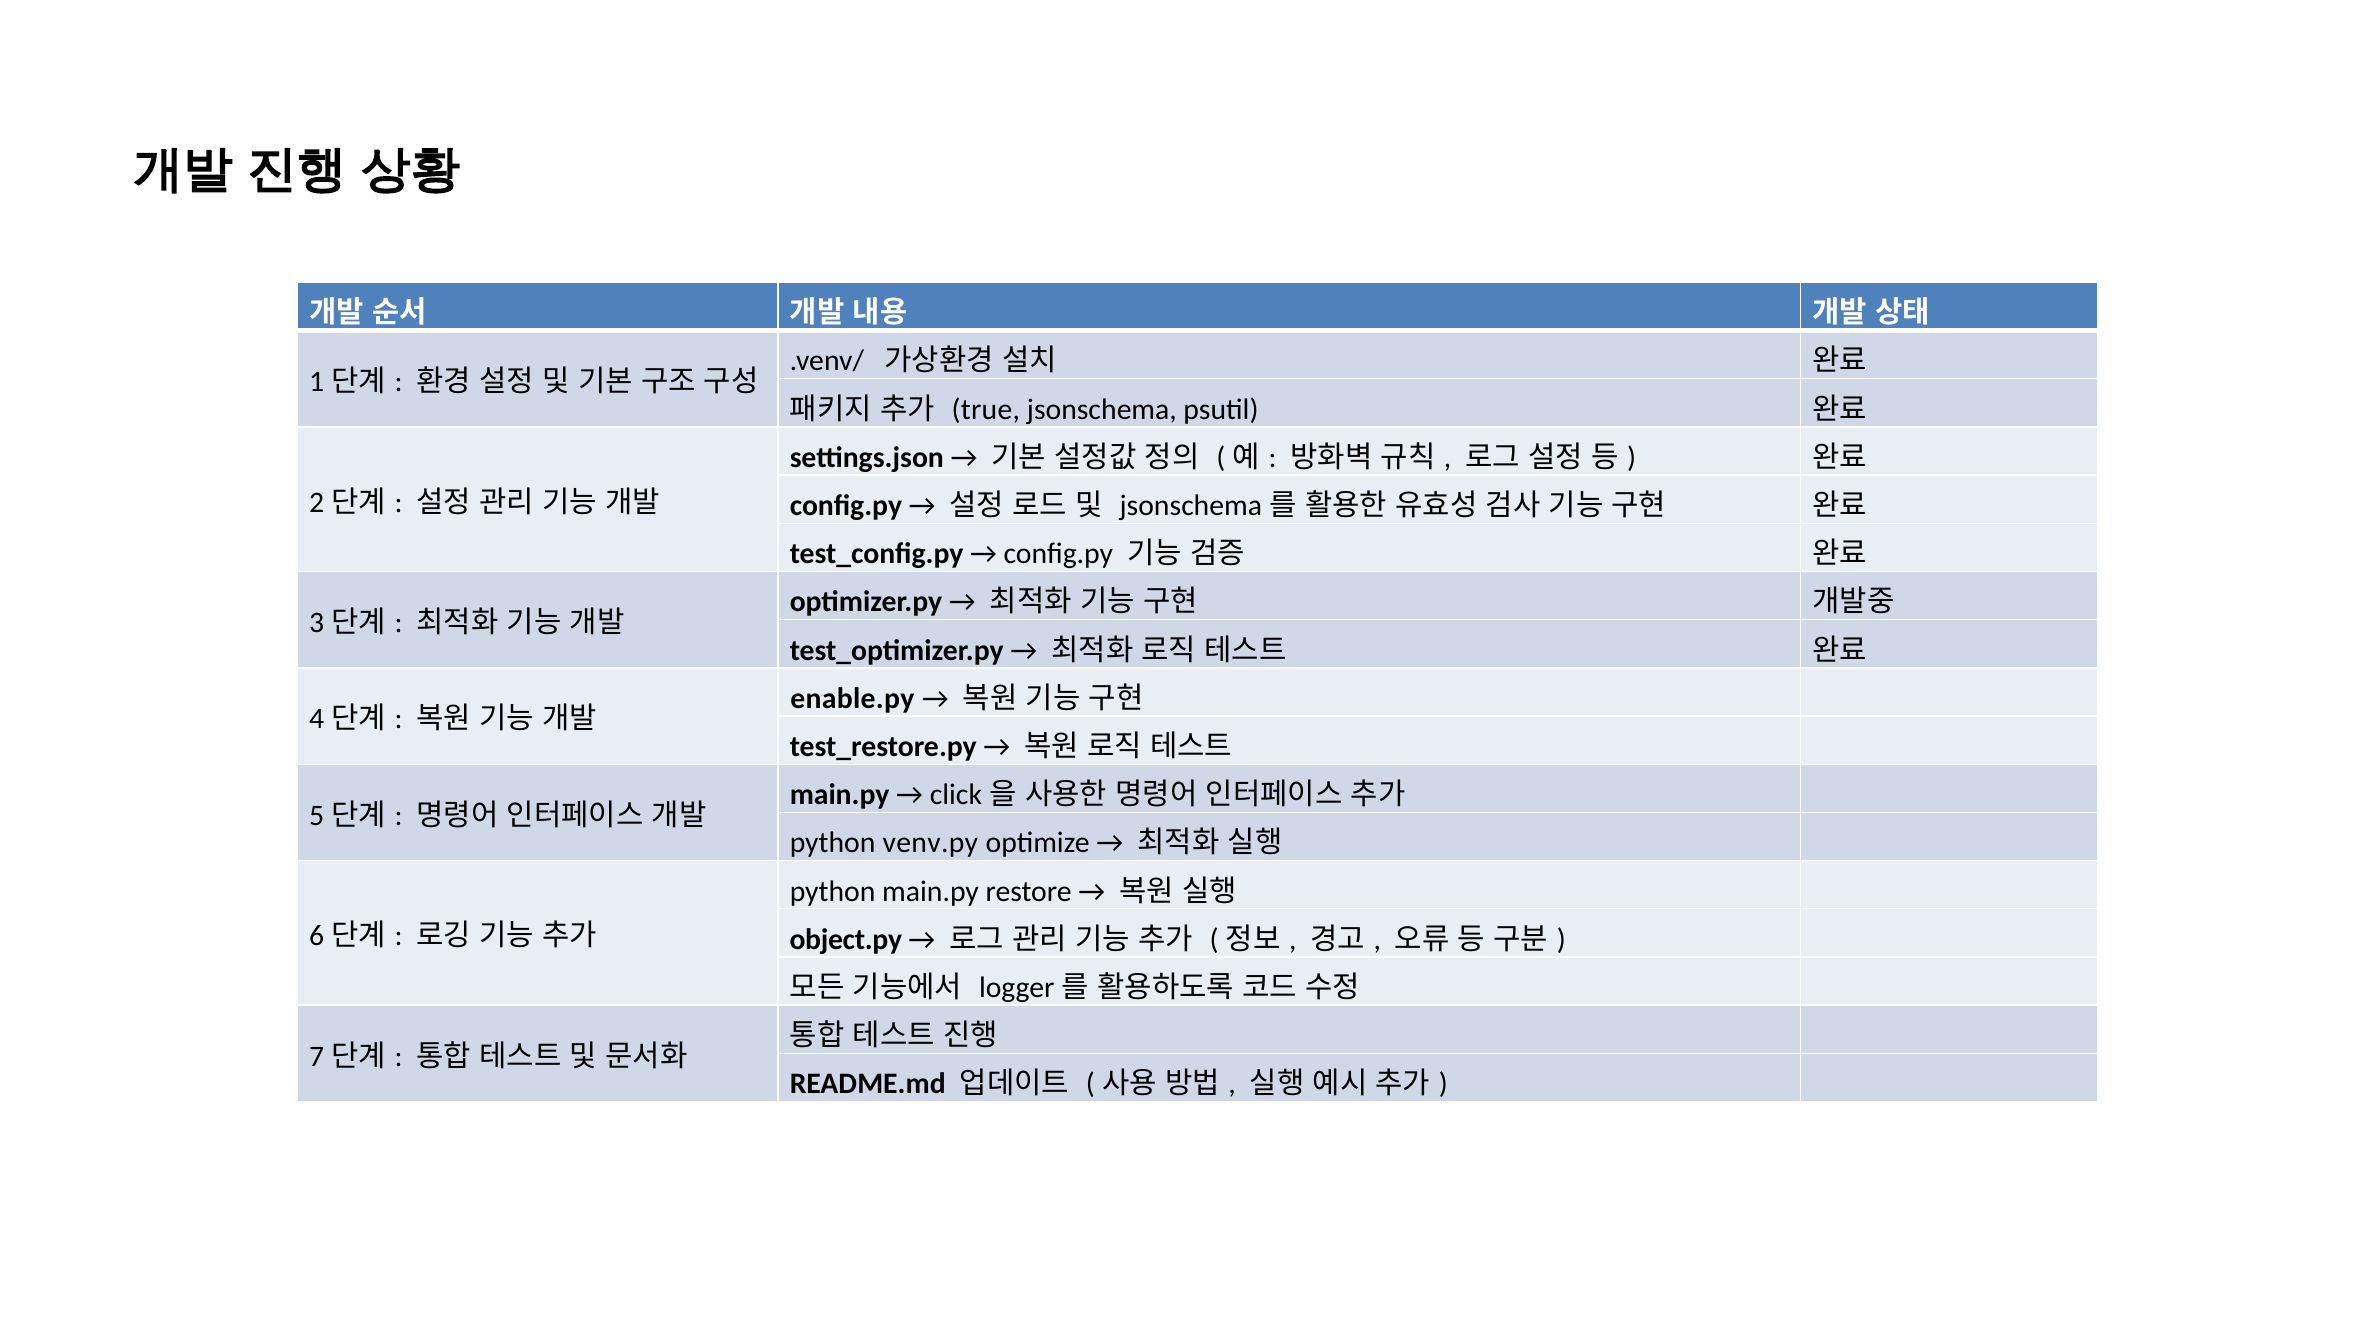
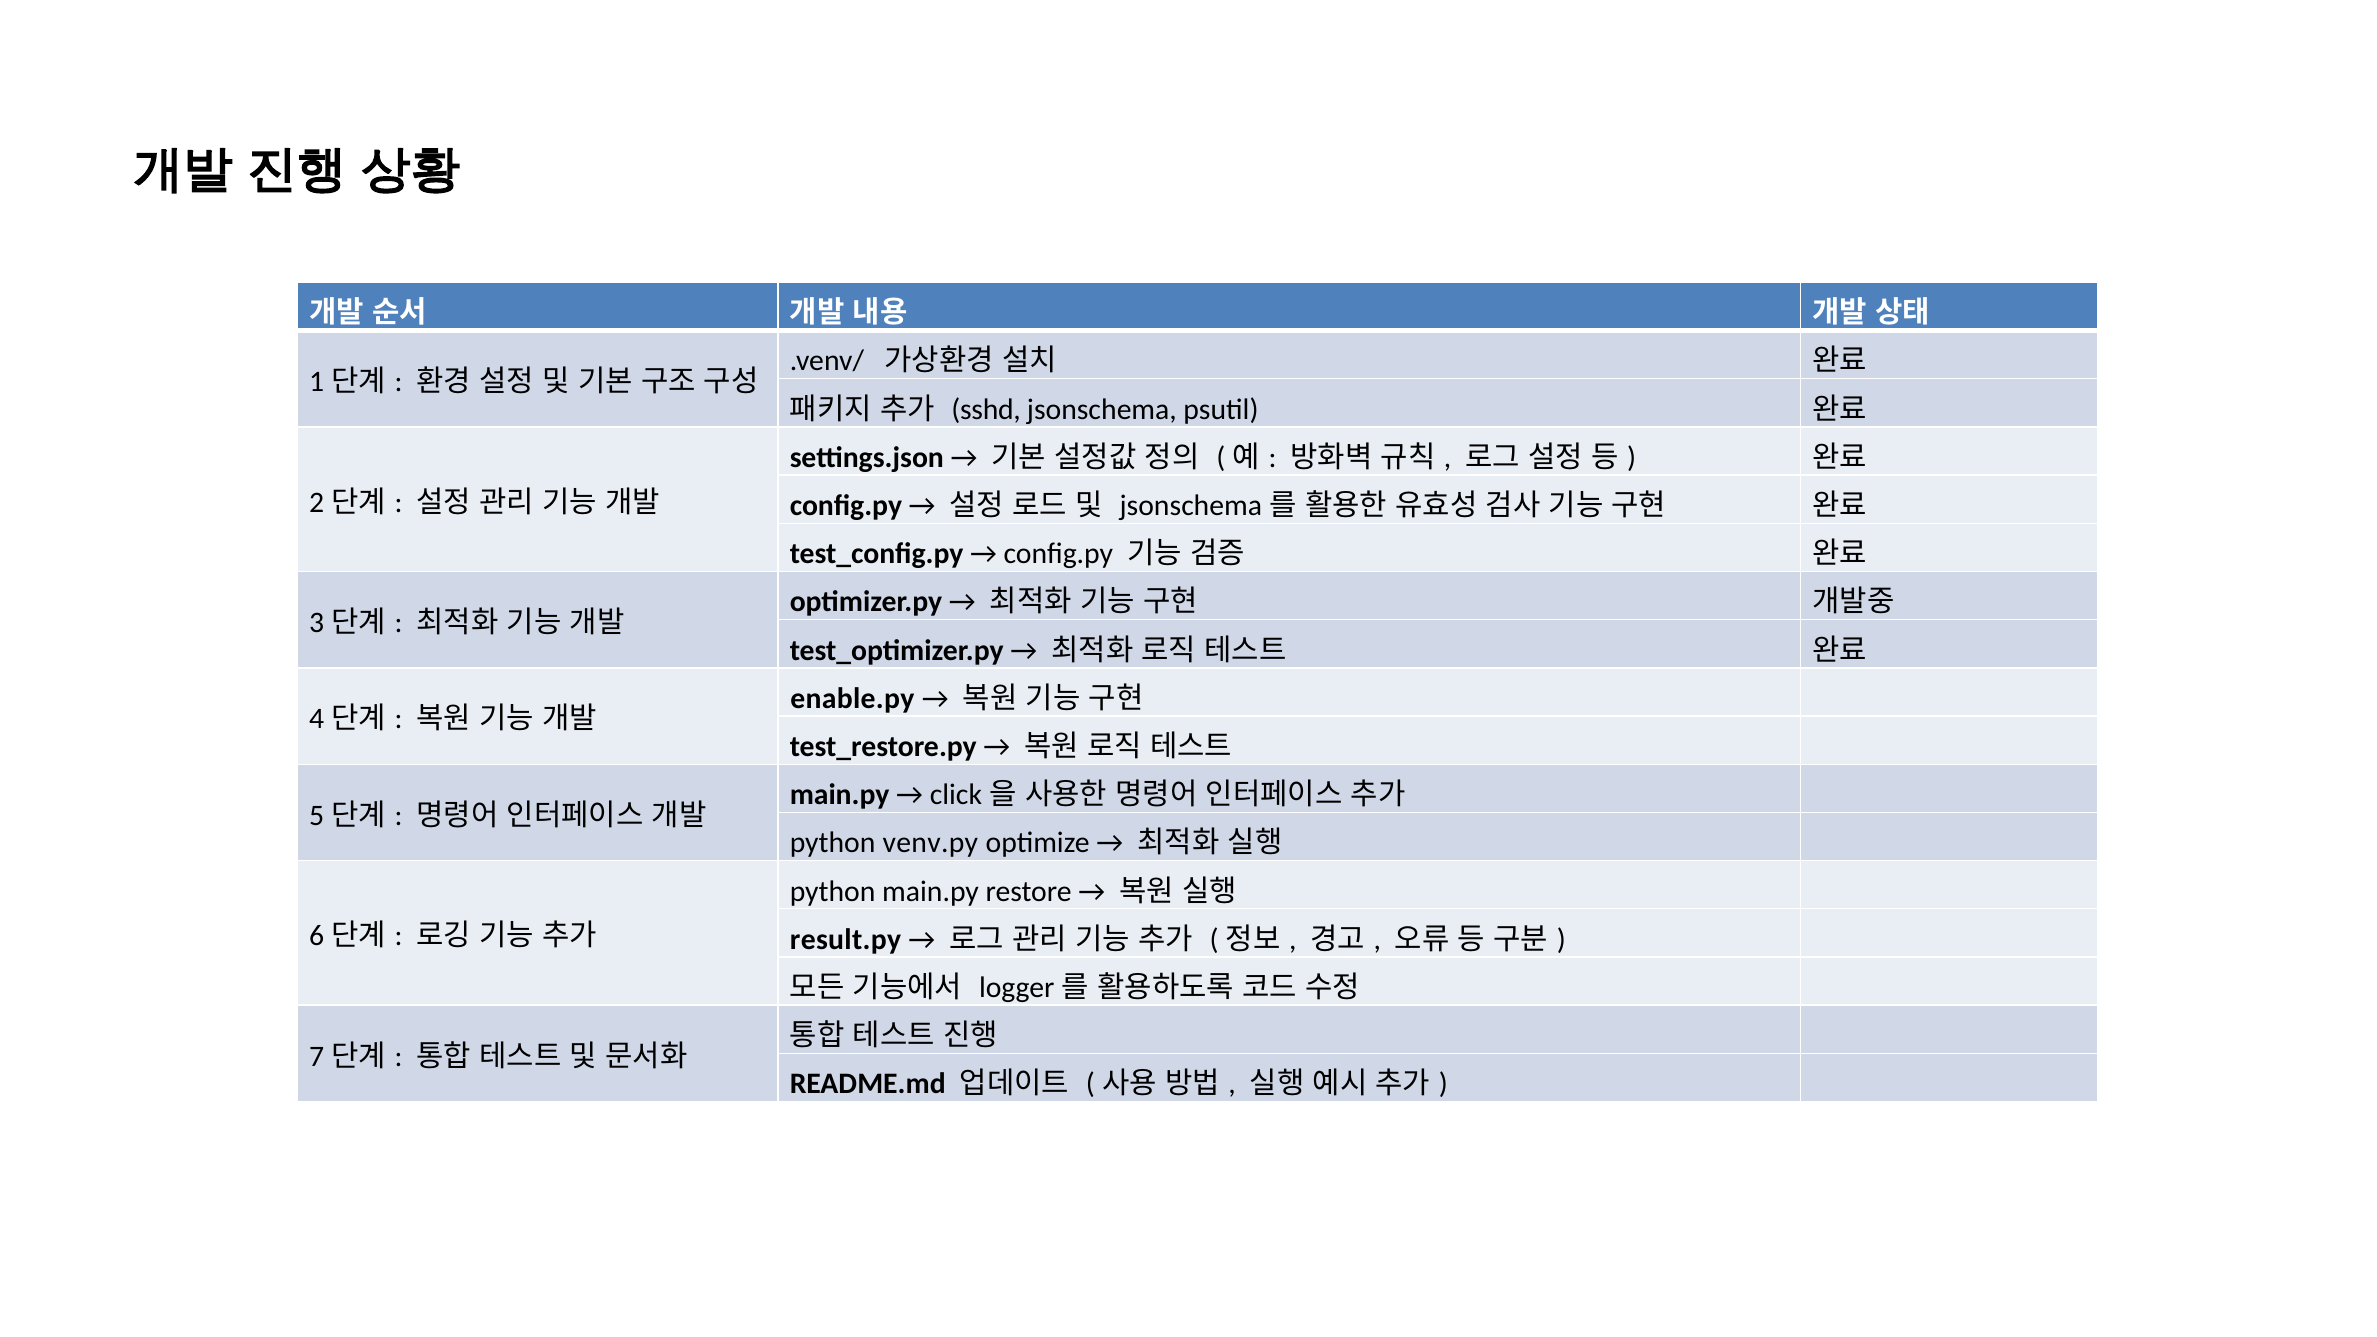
true: true -> sshd (986, 409)
object.py: object.py -> result.py (846, 939)
